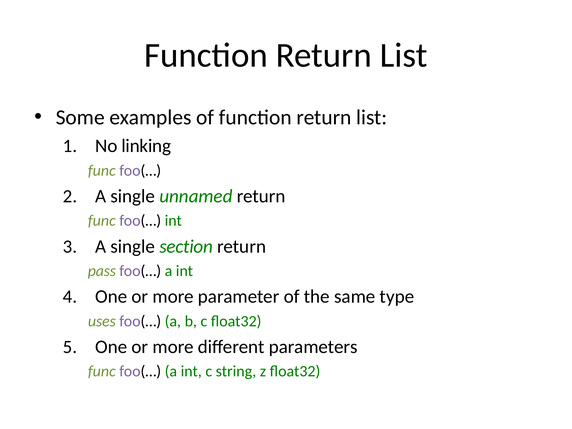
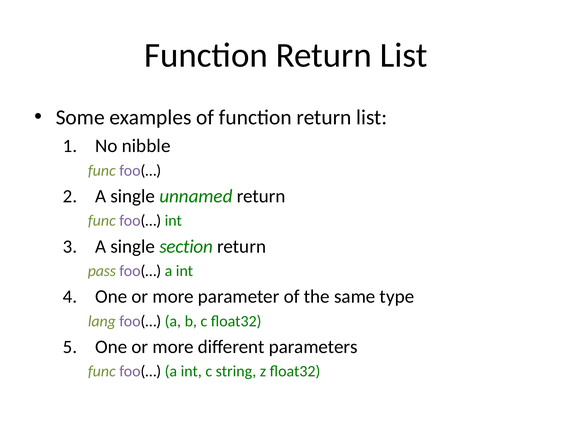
linking: linking -> nibble (146, 146)
uses: uses -> lang (102, 321)
